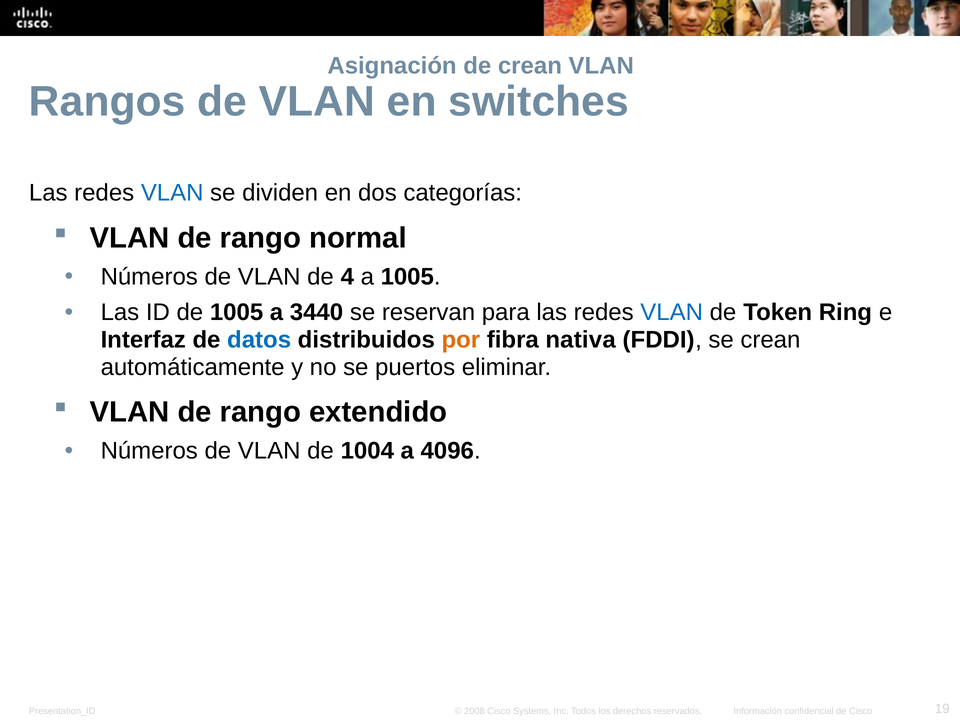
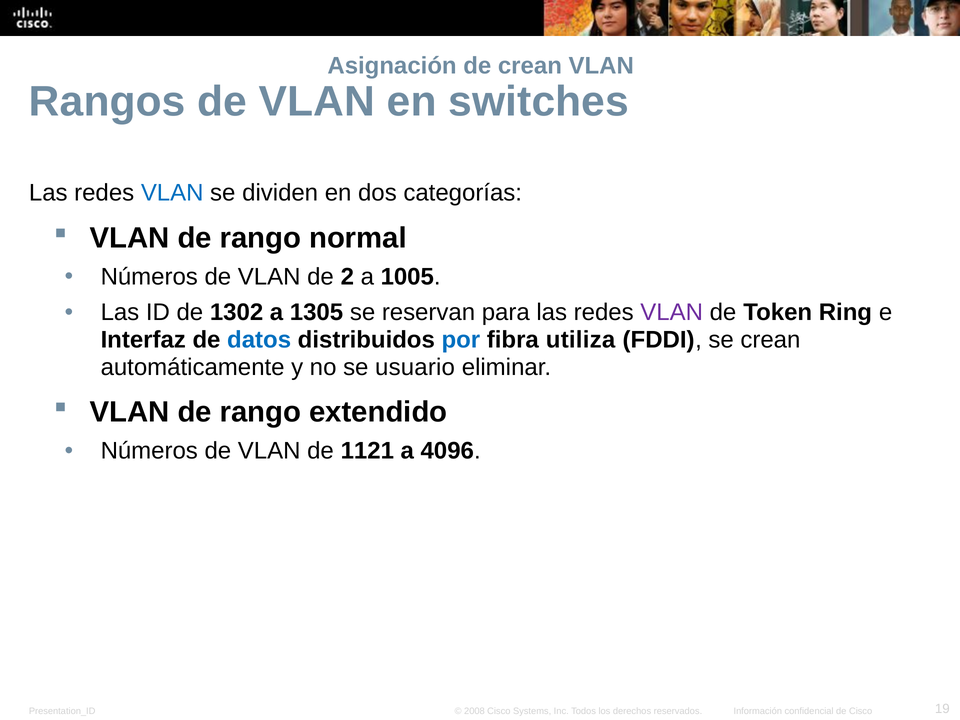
4: 4 -> 2 (347, 277)
de 1005: 1005 -> 1302 (237, 312)
3440: 3440 -> 1305 (317, 312)
VLAN colour: blue -> purple (672, 312)
por colour: orange -> blue (461, 340)
nativa: nativa -> utiliza (581, 340)
puertos: puertos -> usuario (415, 367)
1004: 1004 -> 1121 (367, 451)
